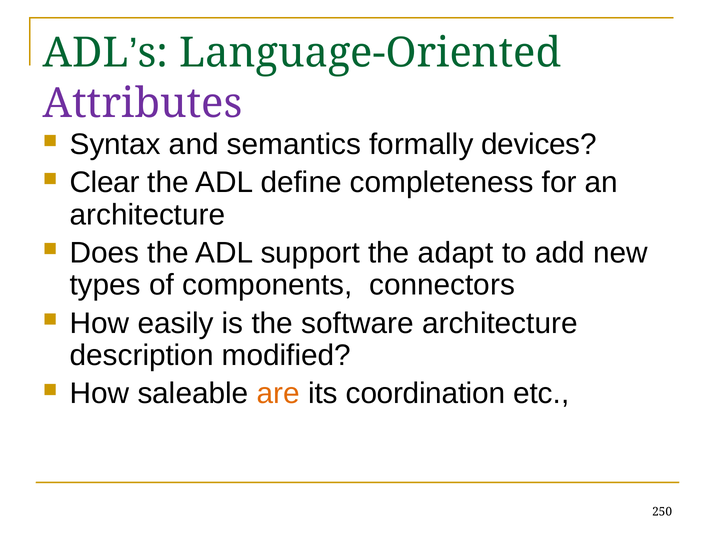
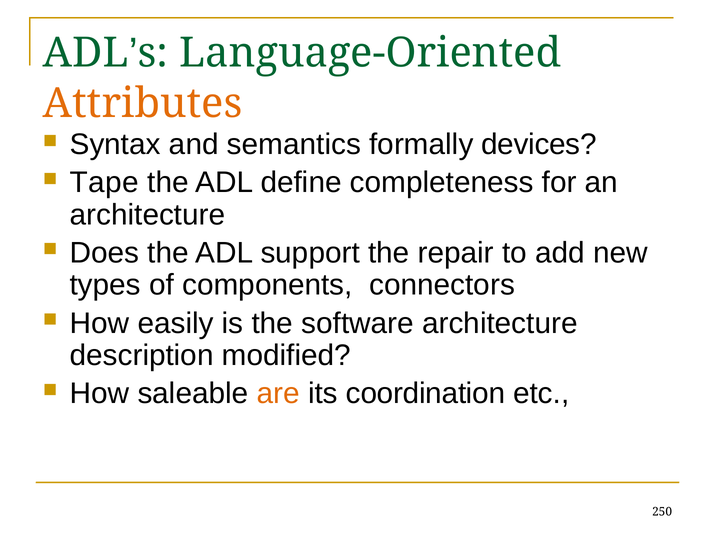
Attributes colour: purple -> orange (143, 103)
Clear: Clear -> Tape (104, 183)
adapt: adapt -> repair (456, 253)
